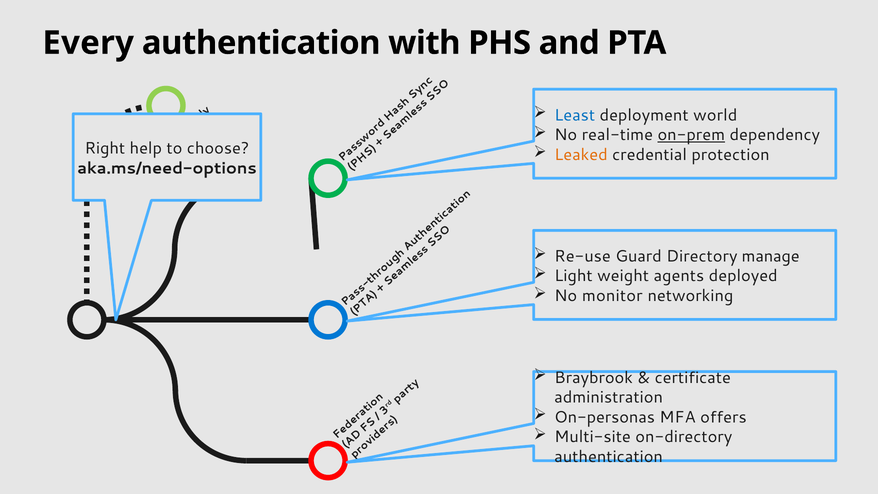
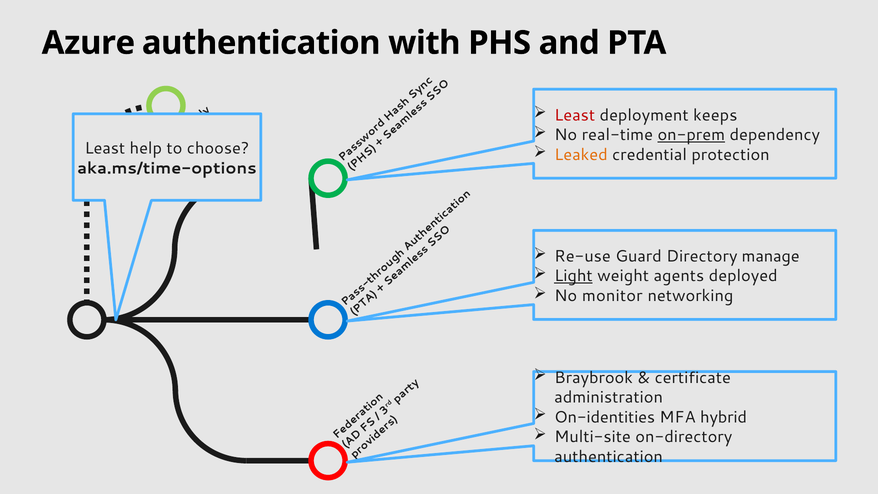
Every: Every -> Azure (88, 43)
Least colour: blue -> red (575, 115)
world: world -> keeps (715, 115)
Right: Right -> Least (105, 148)
aka.ms/need-options: aka.ms/need-options -> aka.ms/time-options (167, 168)
Light underline: none -> present (573, 276)
On-personas: On-personas -> On-identities (605, 417)
offers: offers -> hybrid (724, 417)
